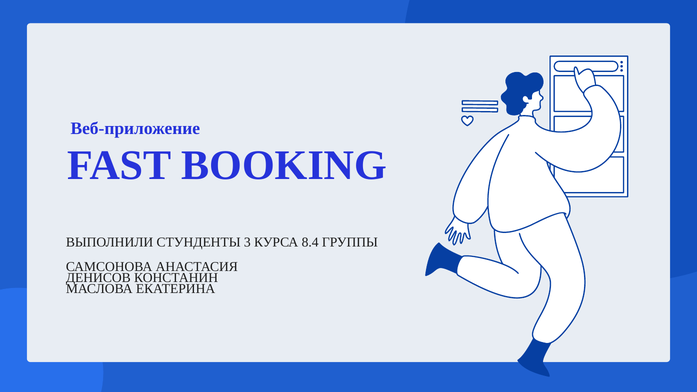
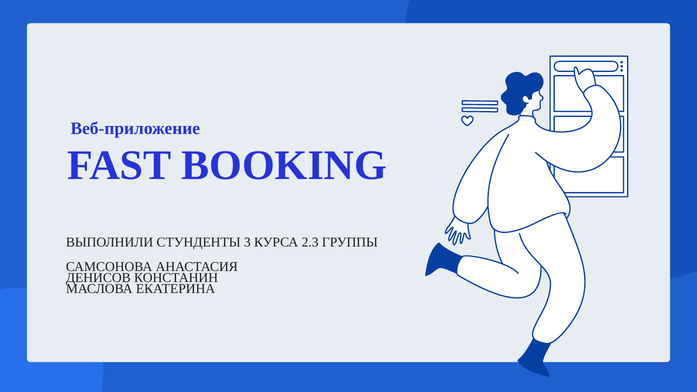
8.4: 8.4 -> 2.3 (310, 242)
